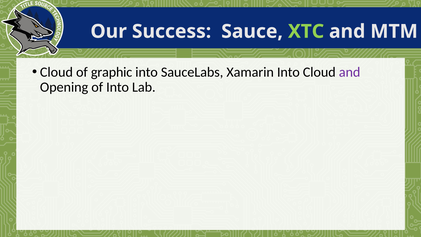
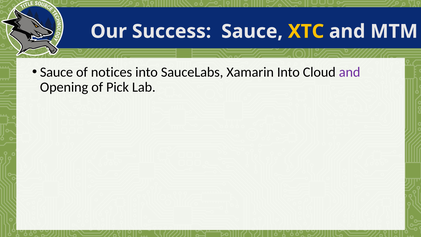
XTC colour: light green -> yellow (306, 31)
Cloud: Cloud -> Sauce (56, 72)
graphic: graphic -> notices (112, 72)
of Into: Into -> Pick (118, 87)
